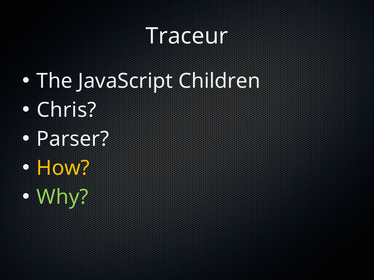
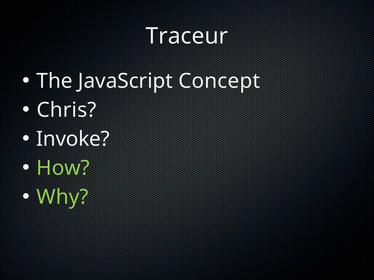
Children: Children -> Concept (219, 81)
Parser: Parser -> Invoke (73, 139)
How colour: yellow -> light green (63, 168)
